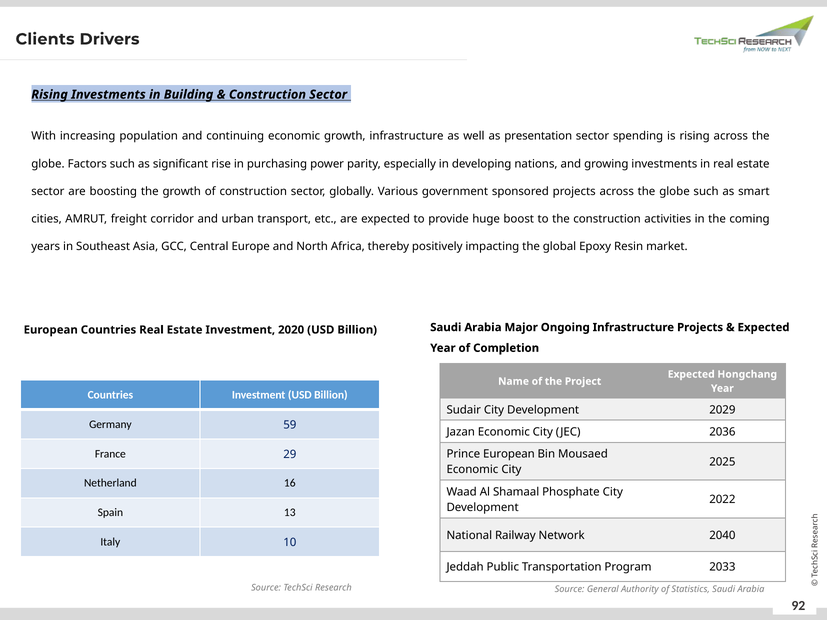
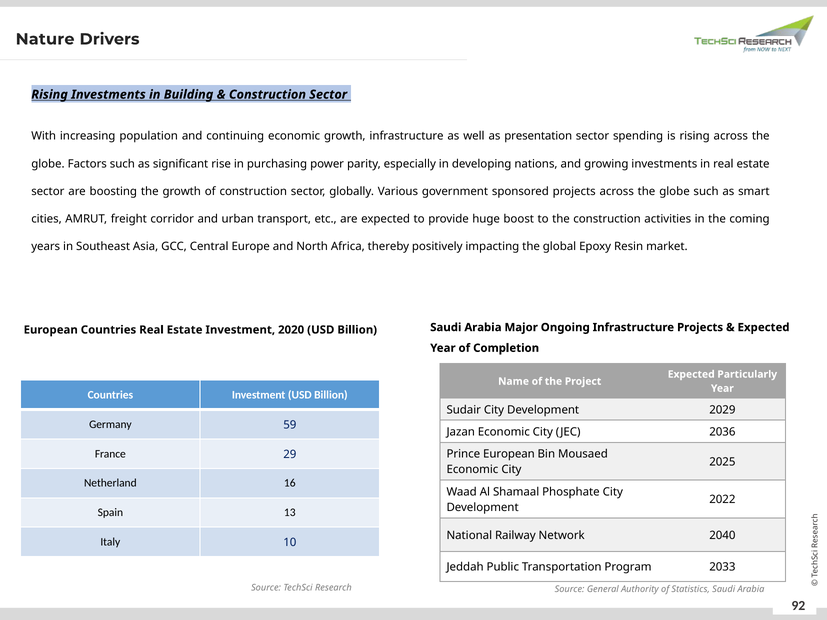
Clients: Clients -> Nature (45, 39)
Hongchang: Hongchang -> Particularly (747, 374)
